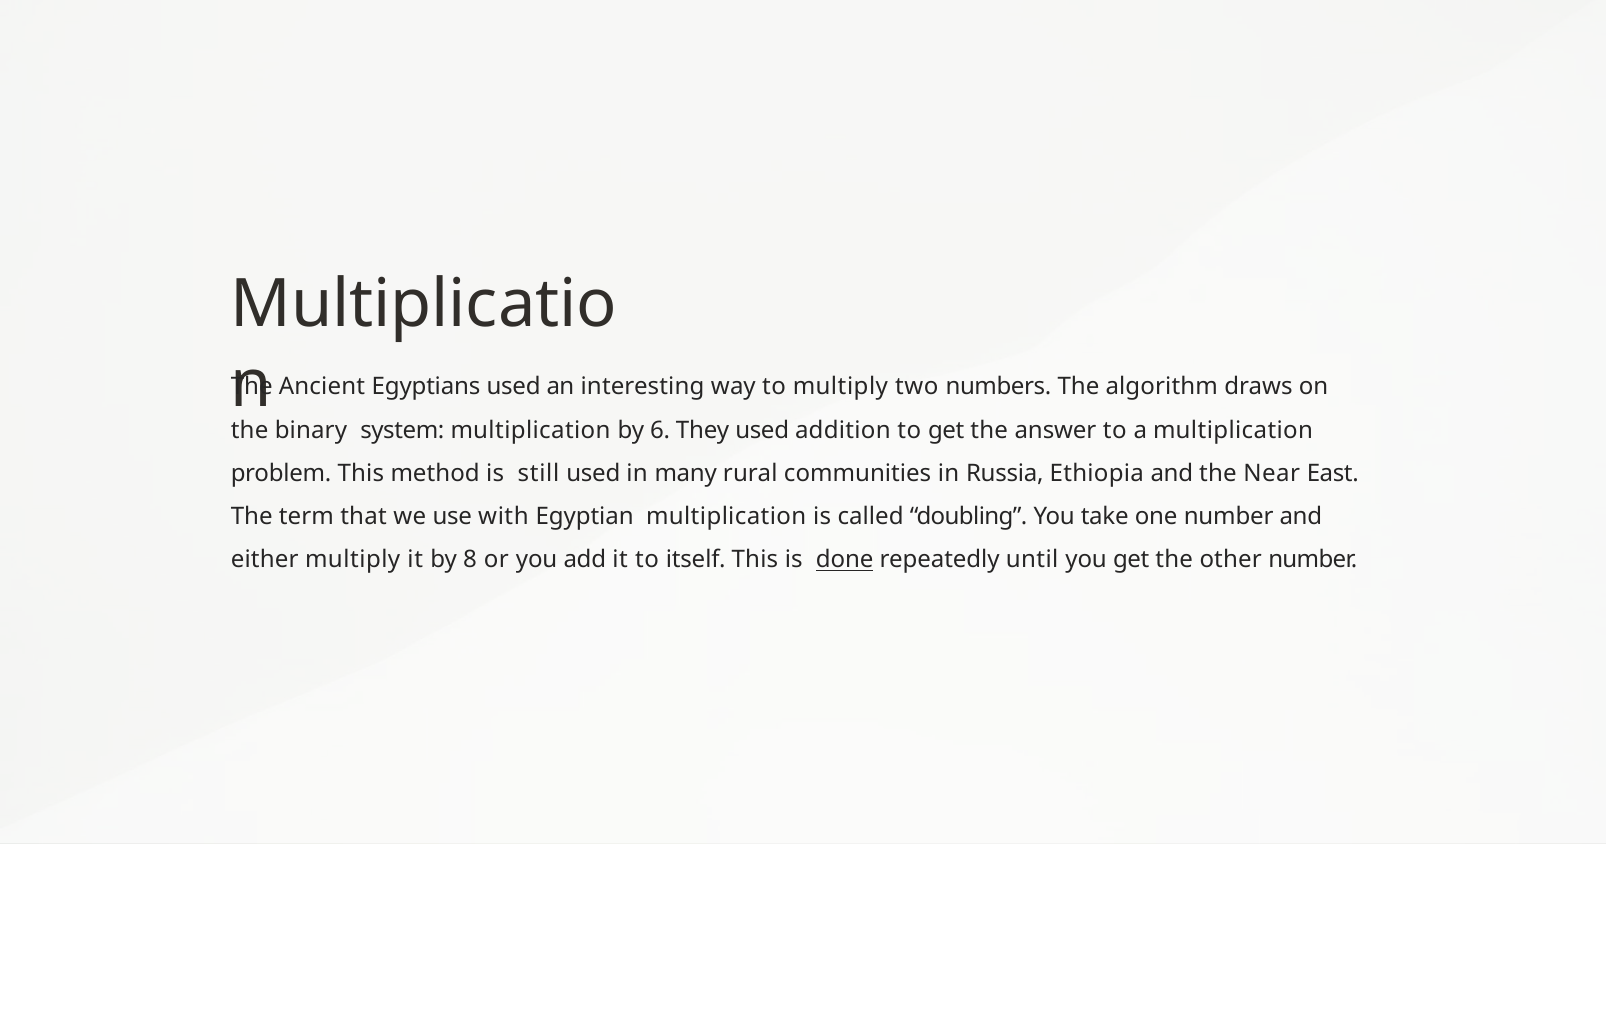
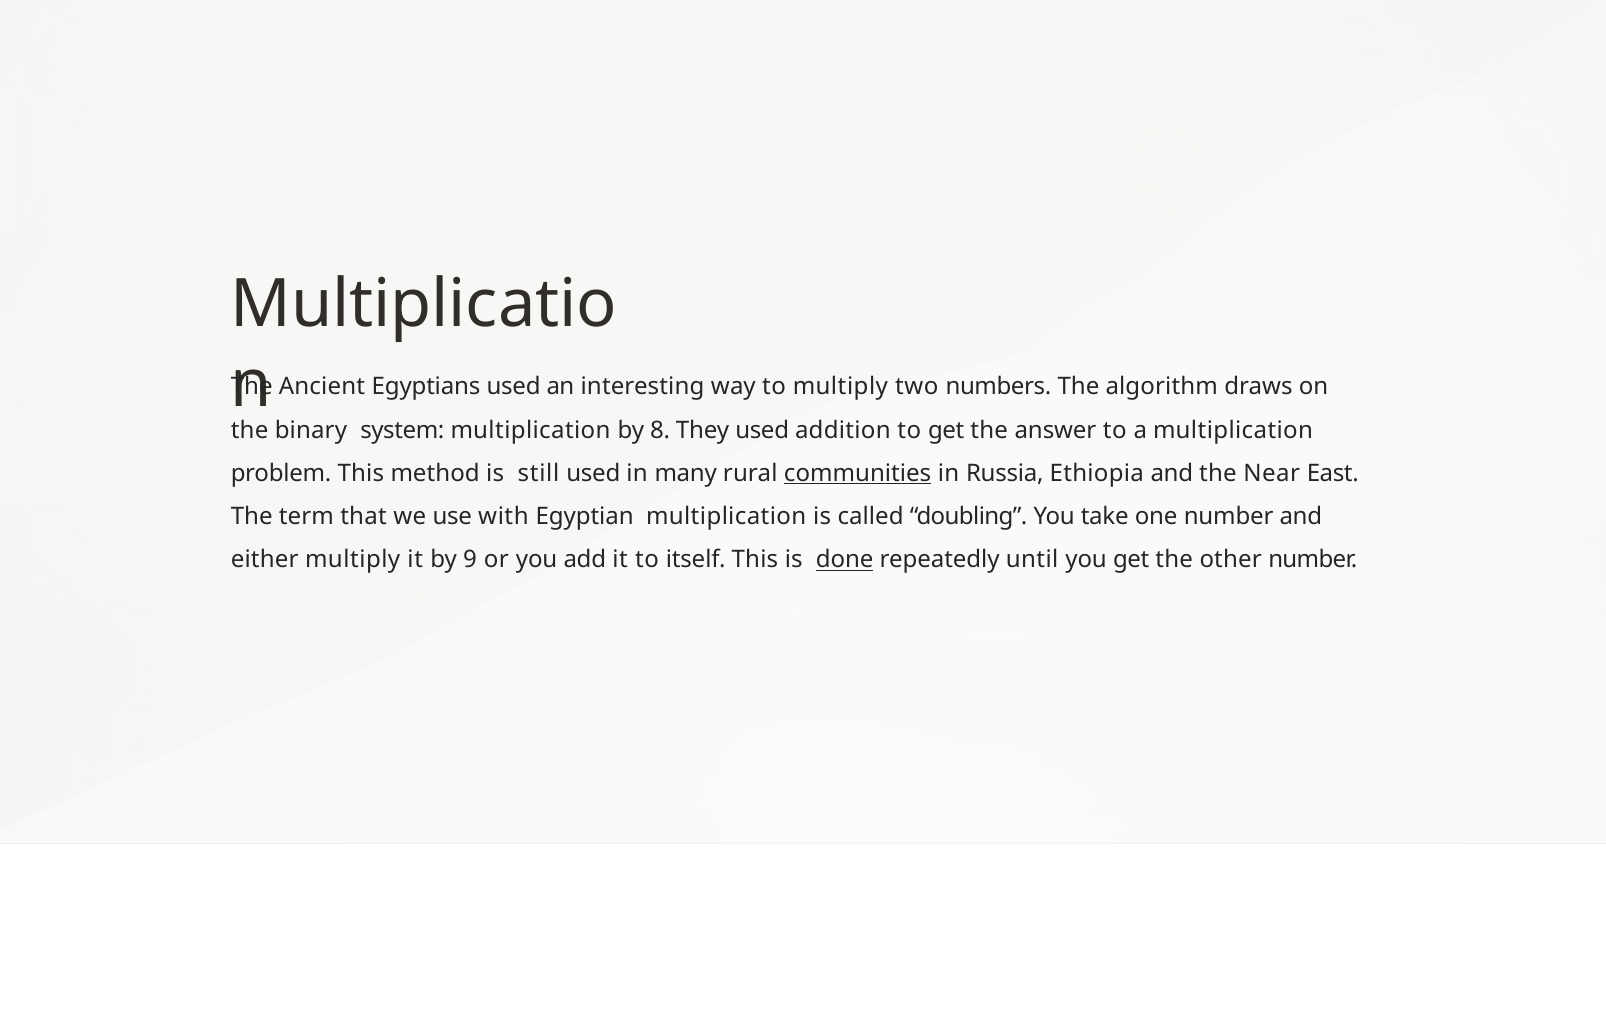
6: 6 -> 8 (660, 430)
communities underline: none -> present (858, 473)
8: 8 -> 9 (470, 560)
